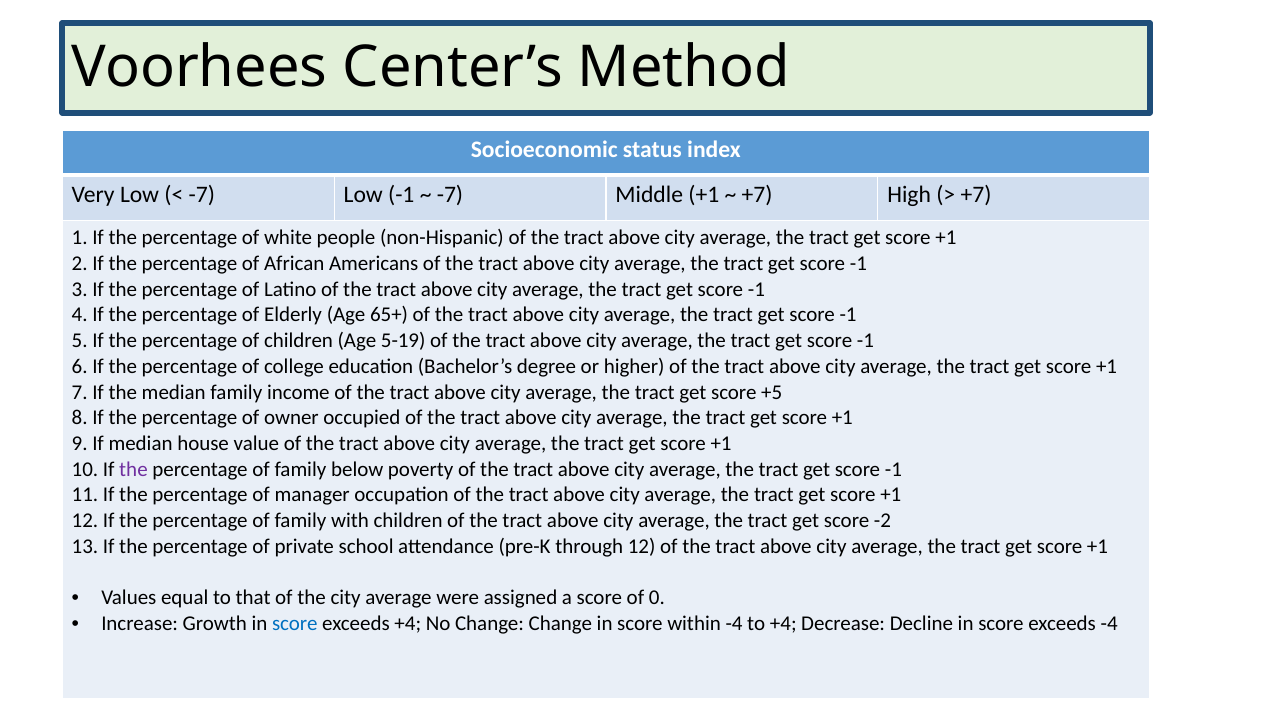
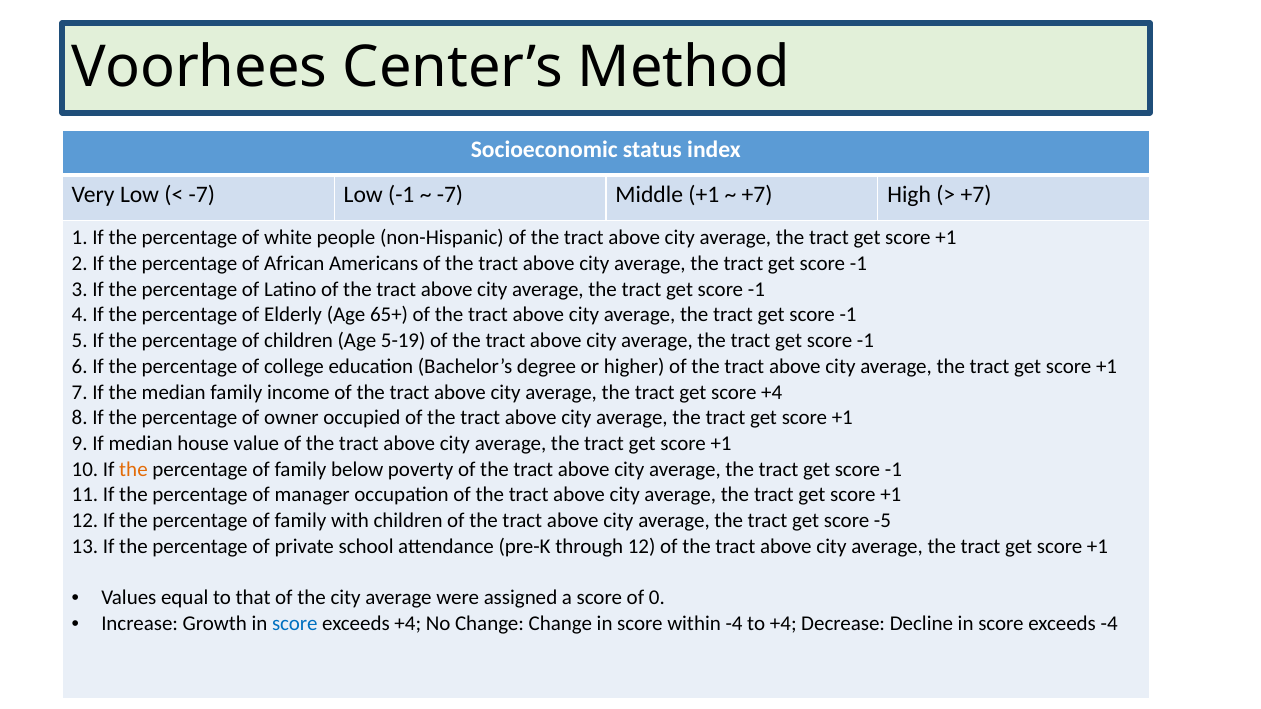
score +5: +5 -> +4 (772, 392)
the colour: purple -> orange (133, 469)
-2: -2 -> -5 (882, 521)
